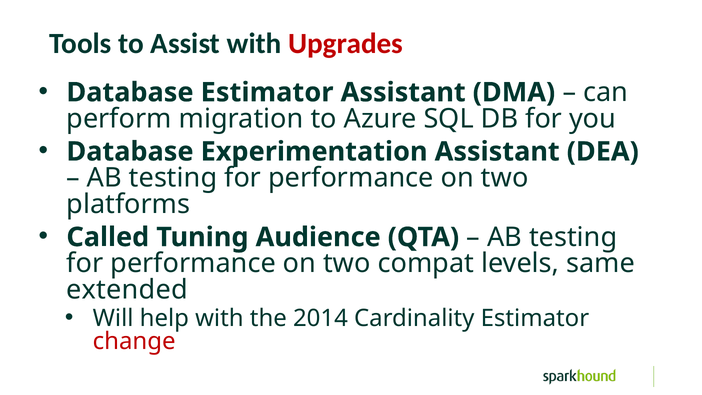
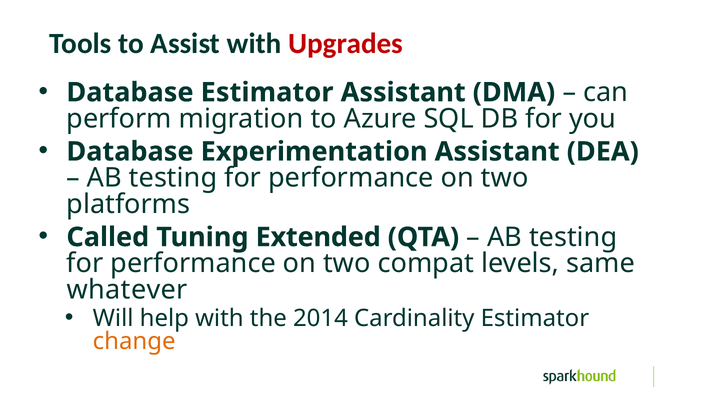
Audience: Audience -> Extended (318, 237)
extended: extended -> whatever (127, 290)
change colour: red -> orange (134, 341)
